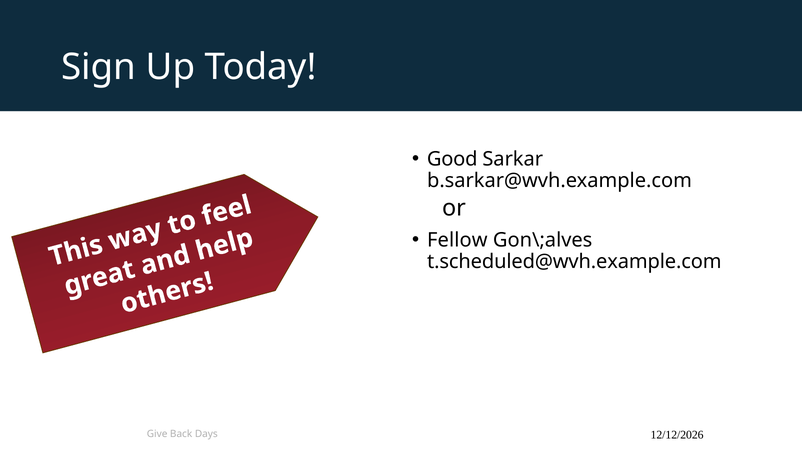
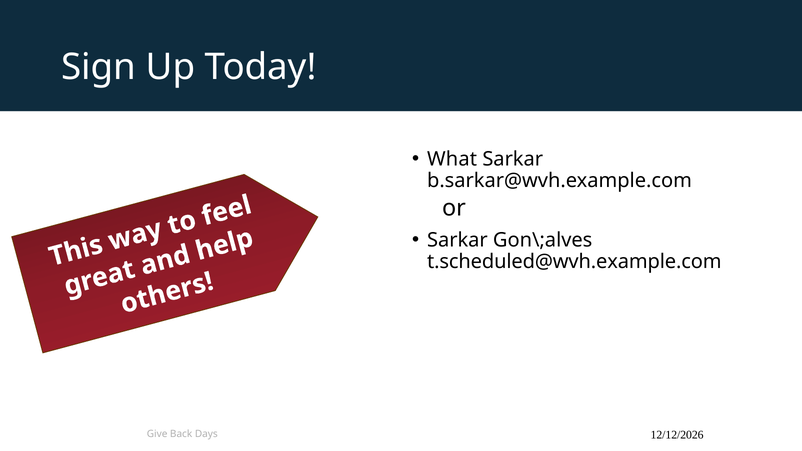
Good: Good -> What (452, 159)
Fellow: Fellow -> Sarkar (457, 240)
